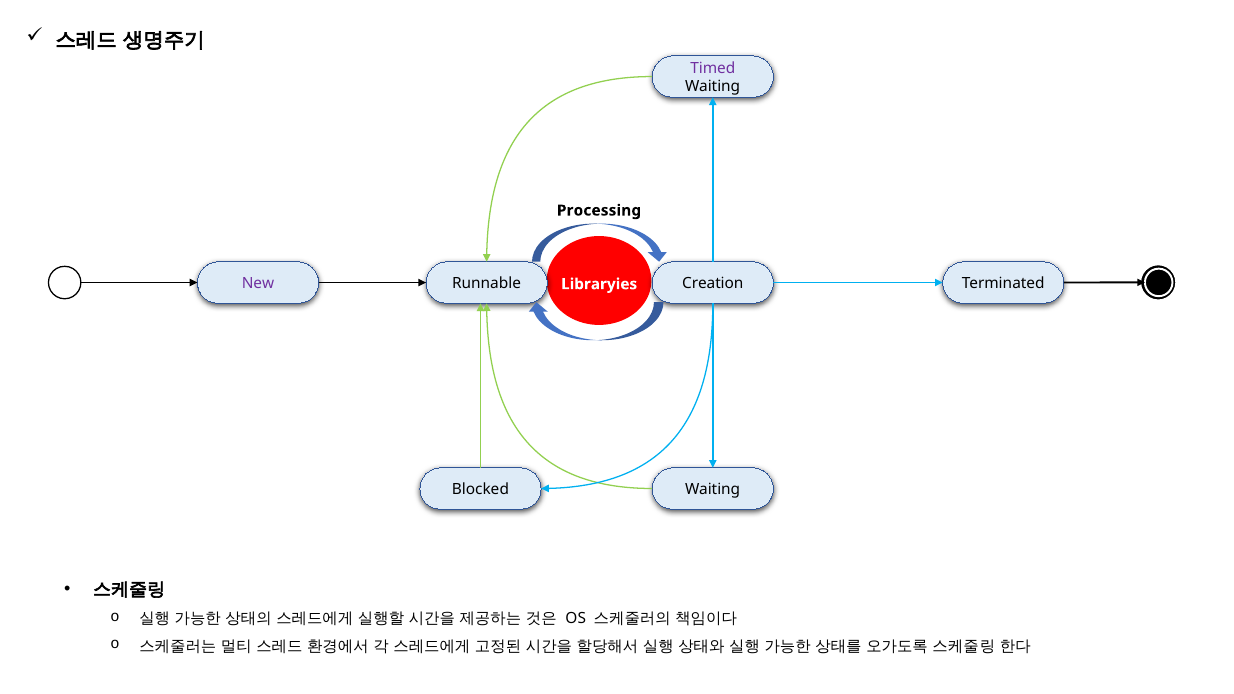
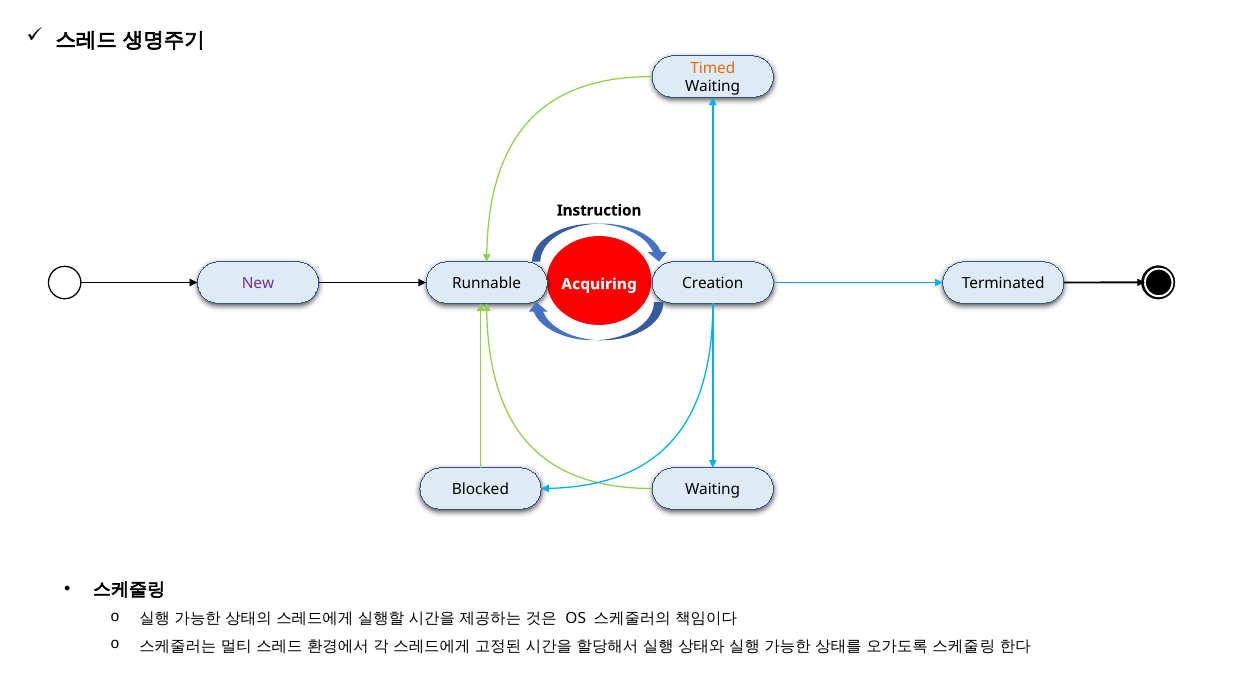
Timed colour: purple -> orange (713, 68)
Processing: Processing -> Instruction (599, 210)
Libraryies: Libraryies -> Acquiring (599, 284)
